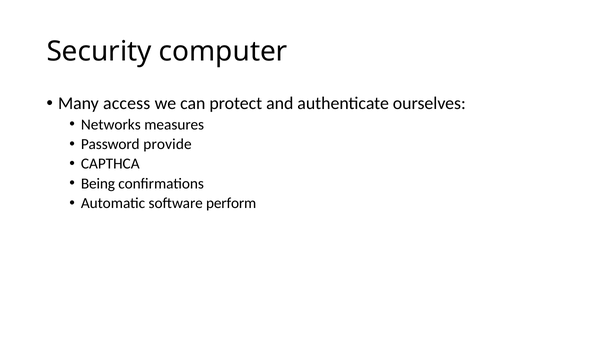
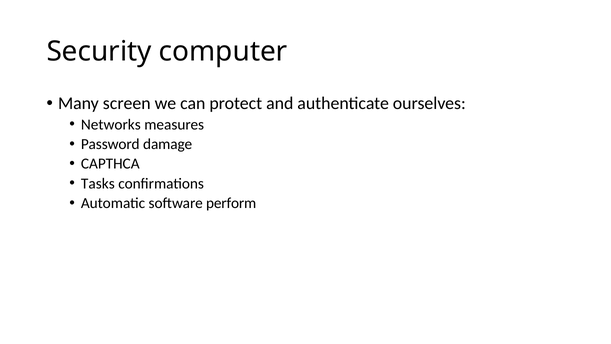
access: access -> screen (127, 103)
provide: provide -> damage (168, 144)
Being: Being -> Tasks (98, 183)
